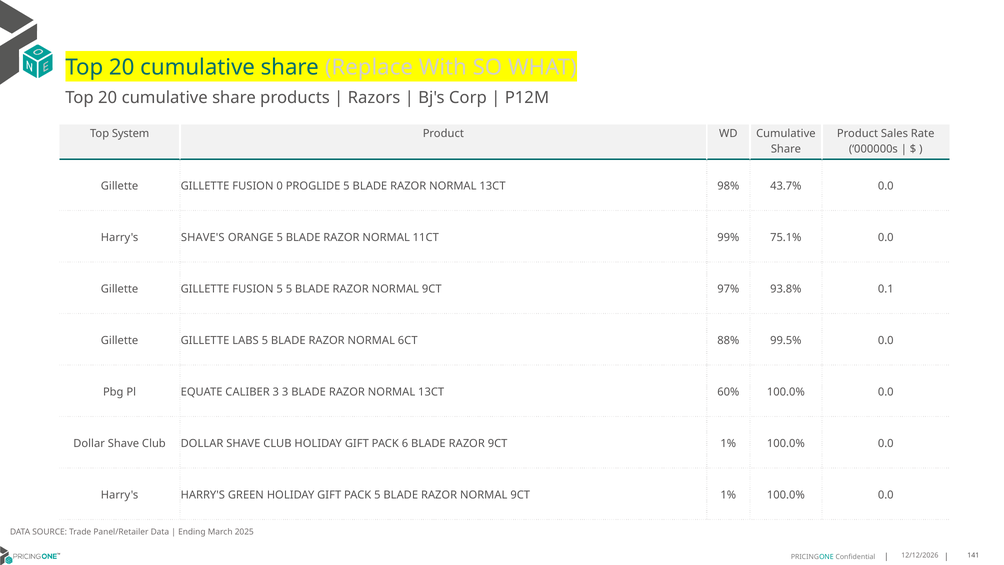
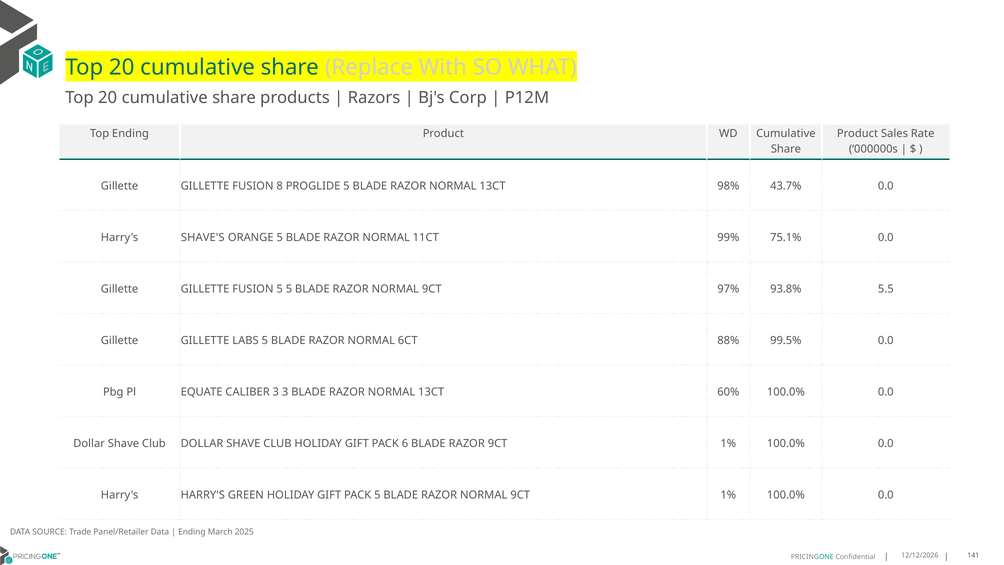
Top System: System -> Ending (130, 133)
0: 0 -> 8 (280, 186)
0.1: 0.1 -> 5.5 (886, 289)
